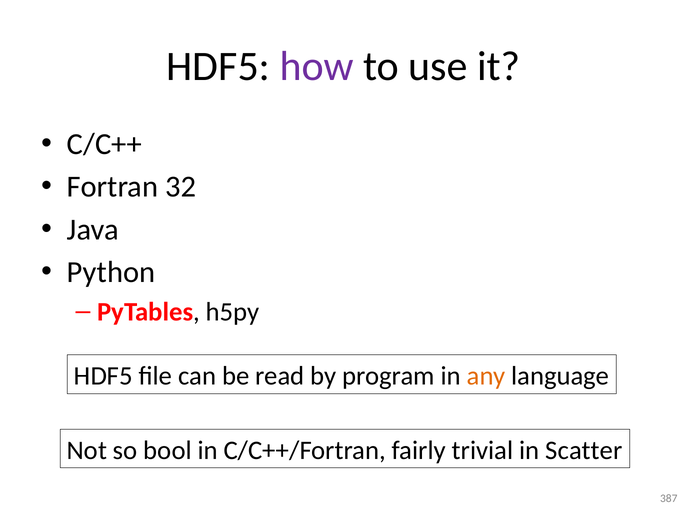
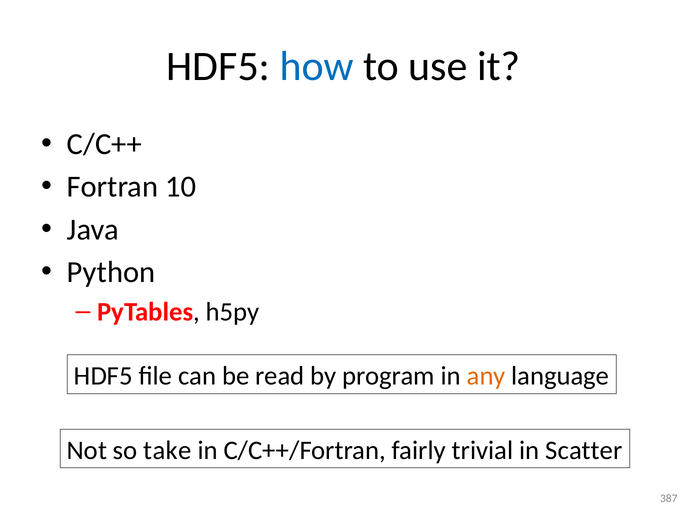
how colour: purple -> blue (317, 67)
32: 32 -> 10 (181, 187)
bool: bool -> take (167, 451)
